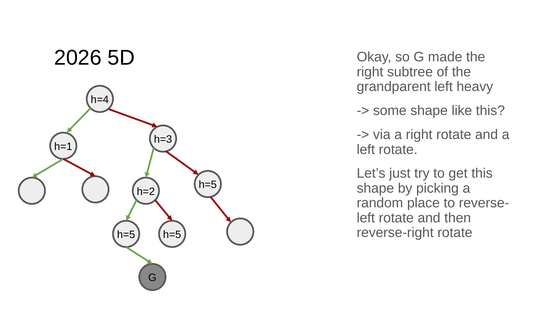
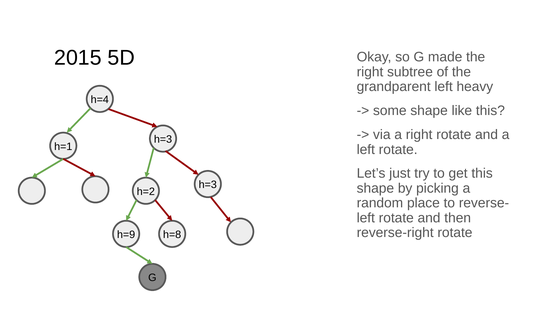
2026: 2026 -> 2015 (78, 58)
h=5: h=5 -> h=3 (208, 185)
h=5: h=5 -> h=9 (126, 234)
h=5: h=5 -> h=8 (172, 234)
